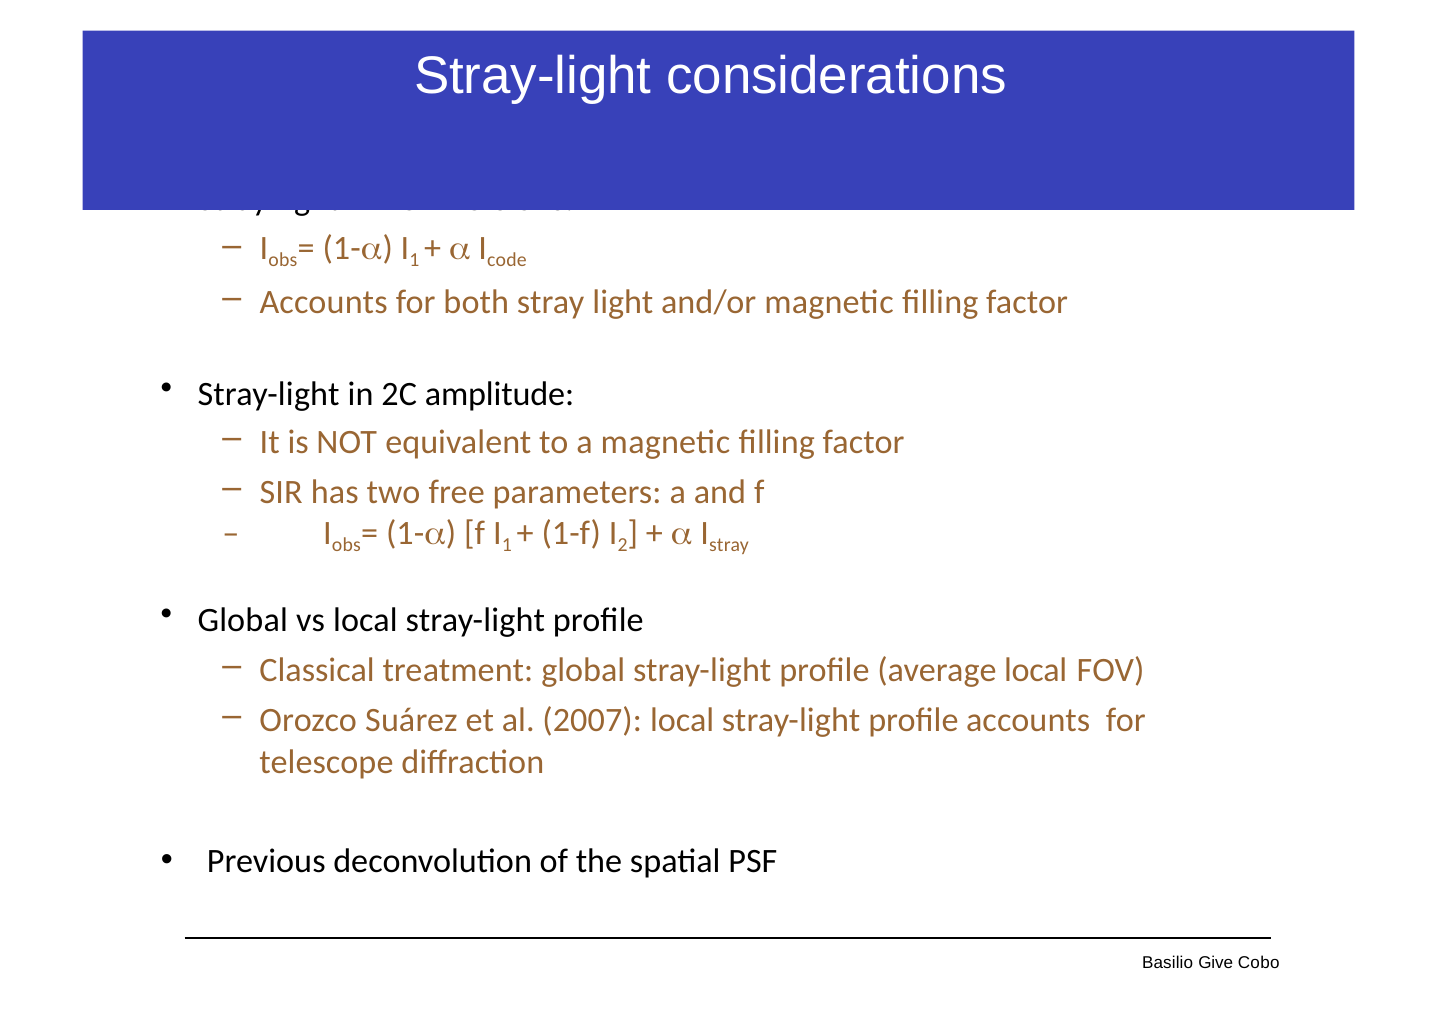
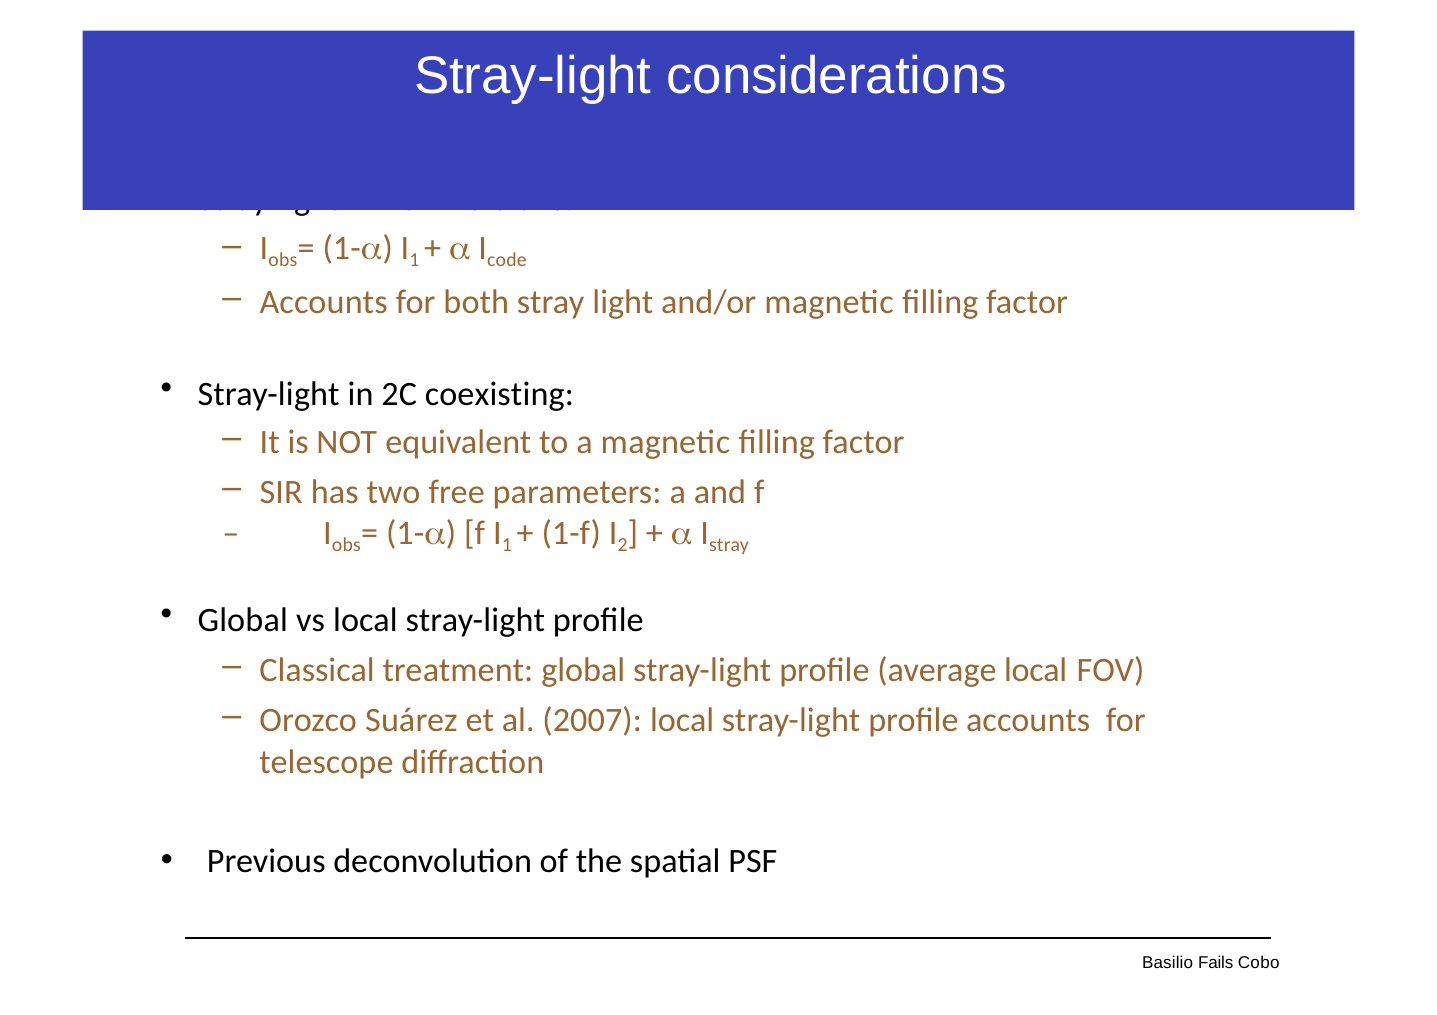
amplitude: amplitude -> coexisting (499, 394)
Give: Give -> Fails (1216, 963)
